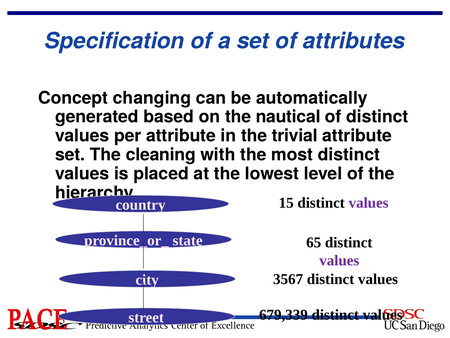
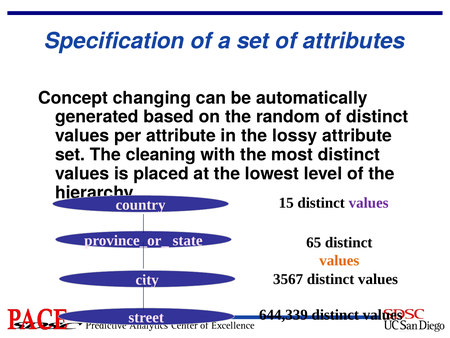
nautical: nautical -> random (288, 117)
trivial: trivial -> lossy (295, 136)
values colour: purple -> orange (339, 260)
679,339: 679,339 -> 644,339 (283, 314)
